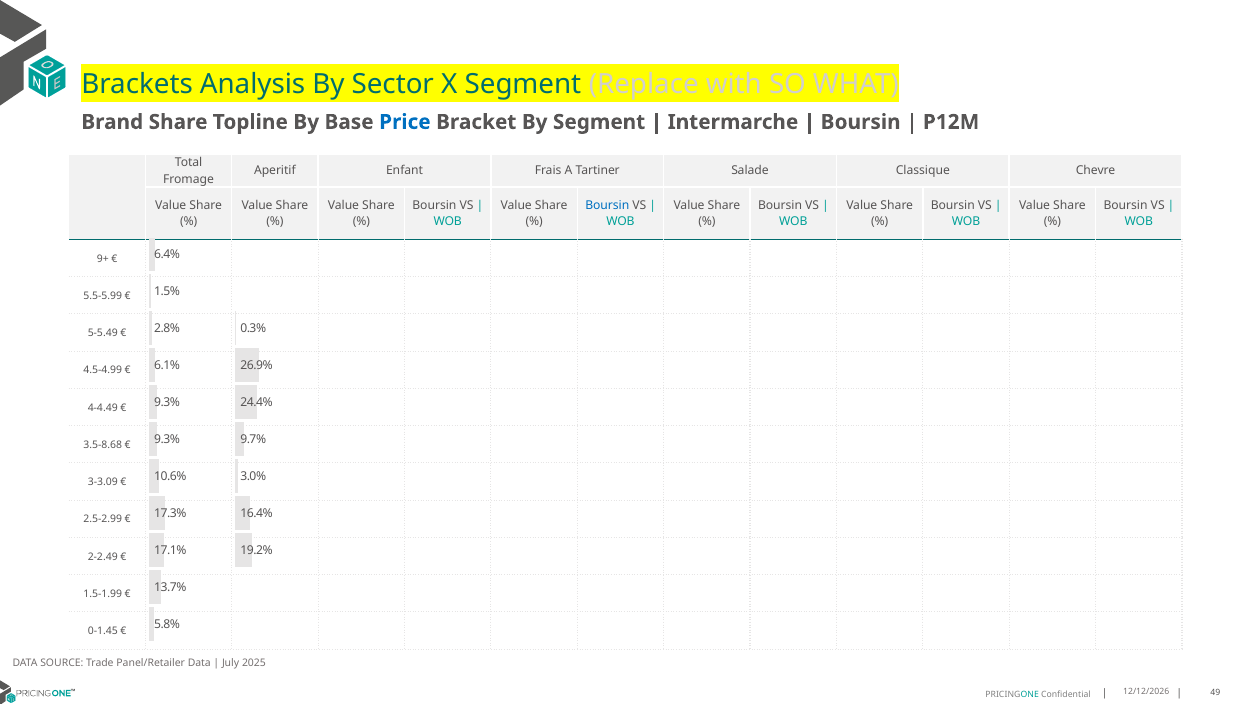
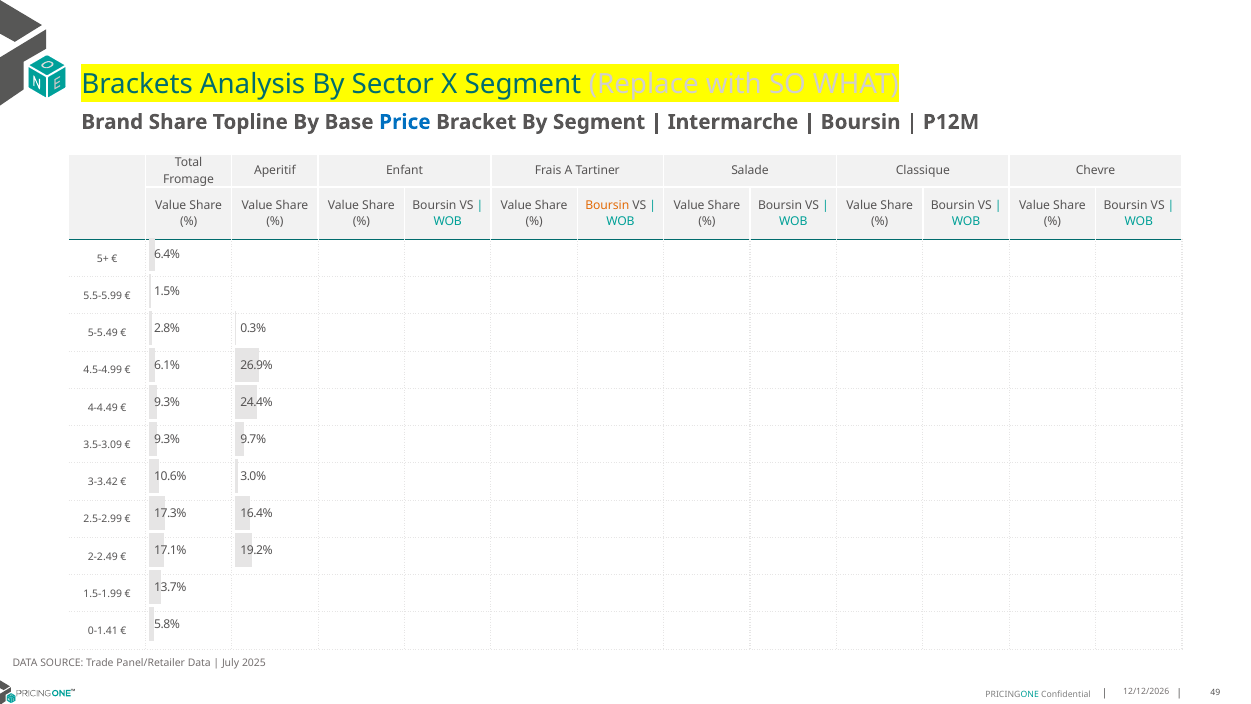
Boursin colour: blue -> orange (607, 205)
9+: 9+ -> 5+ (103, 259)
3.5-8.68: 3.5-8.68 -> 3.5-3.09 (103, 445)
3-3.09: 3-3.09 -> 3-3.42 (103, 482)
0-1.45: 0-1.45 -> 0-1.41 (103, 631)
